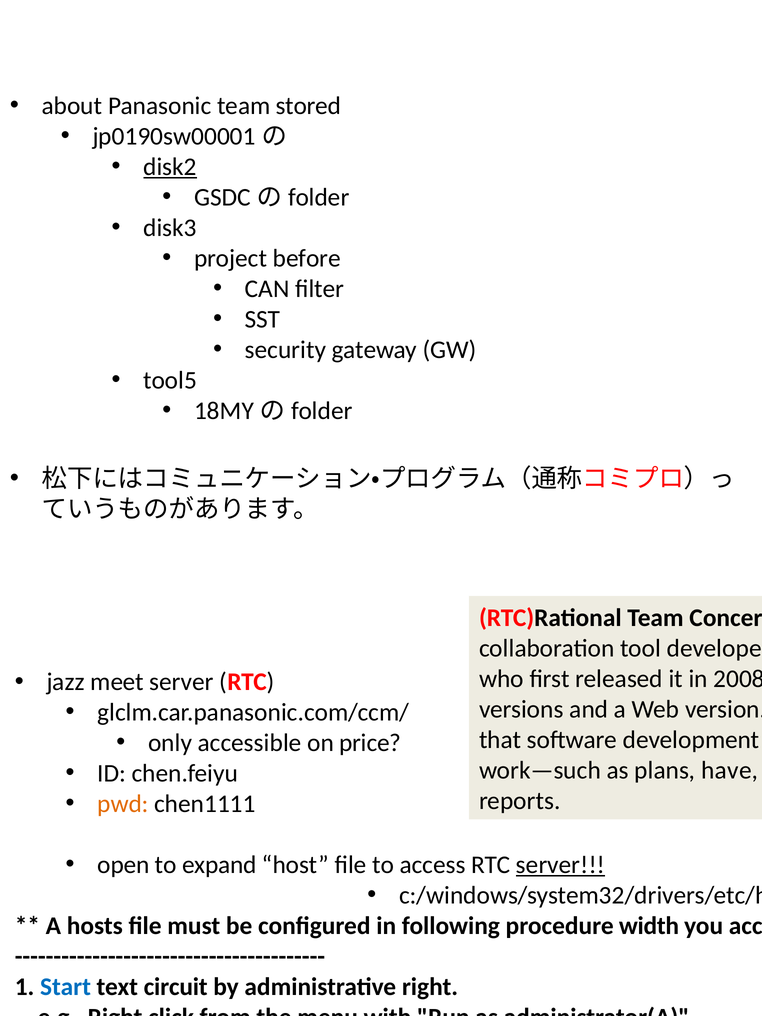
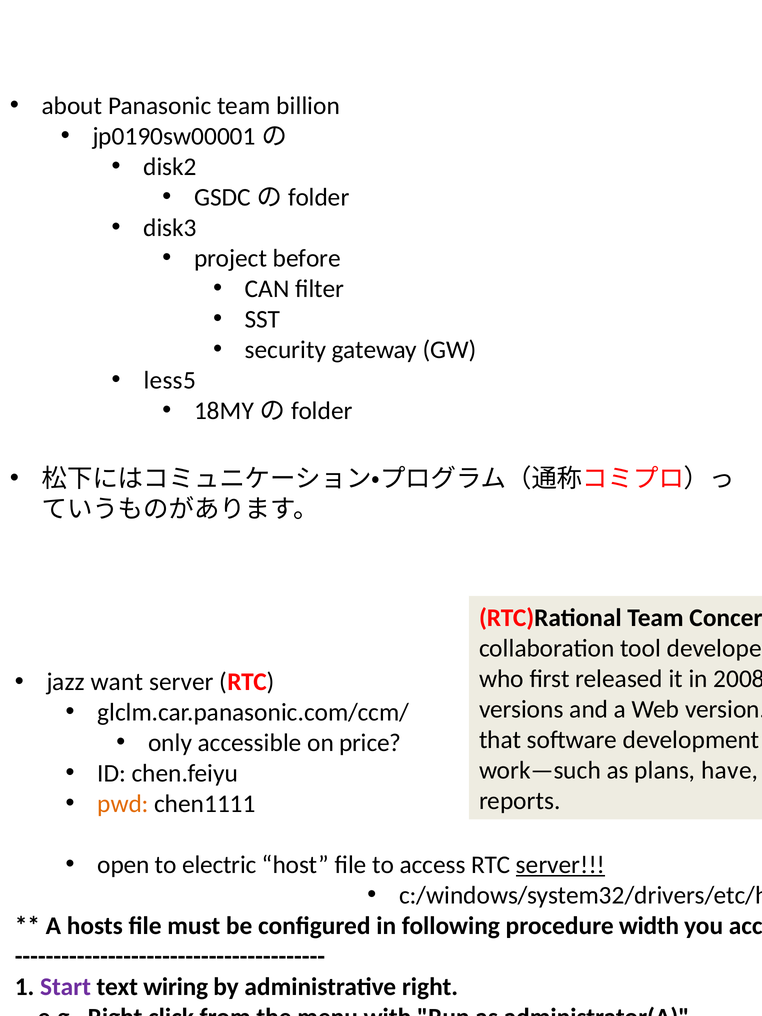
stored: stored -> billion (308, 106)
disk2 underline: present -> none (170, 167)
tool5: tool5 -> less5 (170, 380)
meet: meet -> want (117, 682)
expand: expand -> electric (219, 865)
Start colour: blue -> purple (66, 987)
circuit: circuit -> wiring (176, 987)
